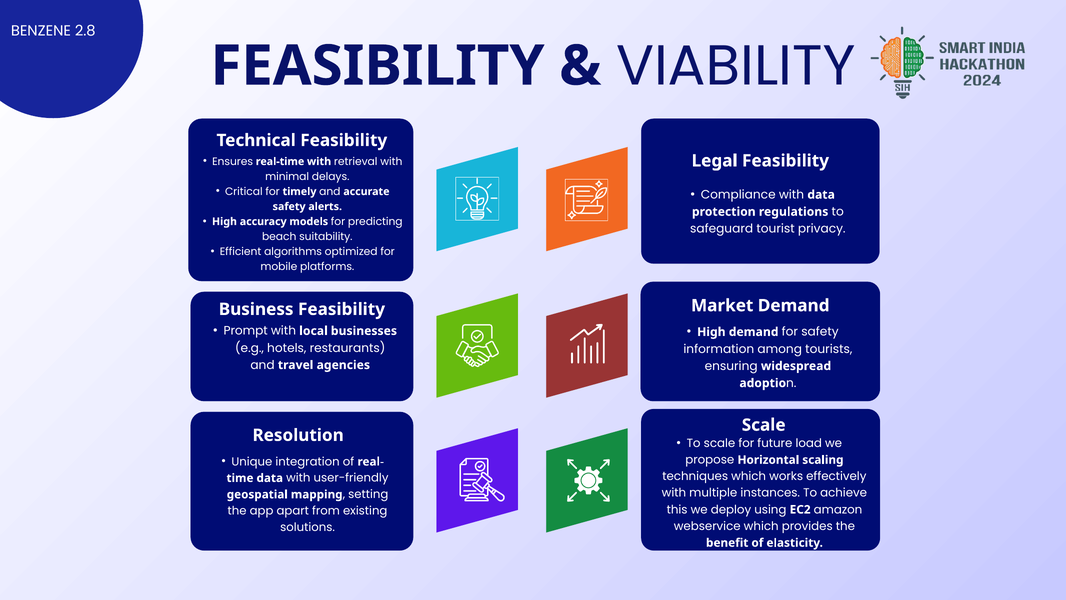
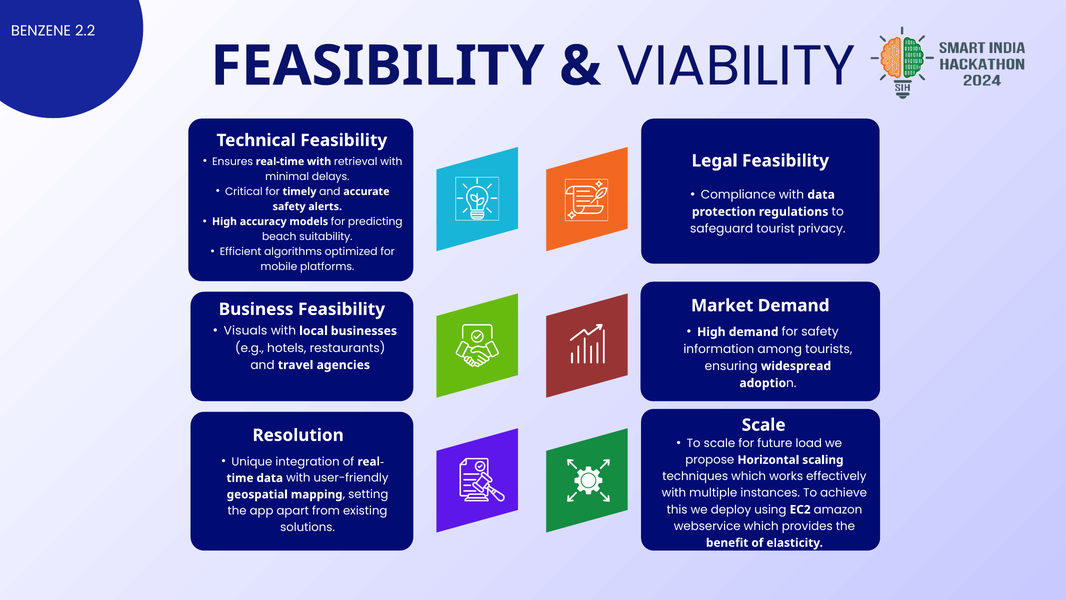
2.8: 2.8 -> 2.2 (85, 31)
Prompt: Prompt -> Visuals (246, 331)
